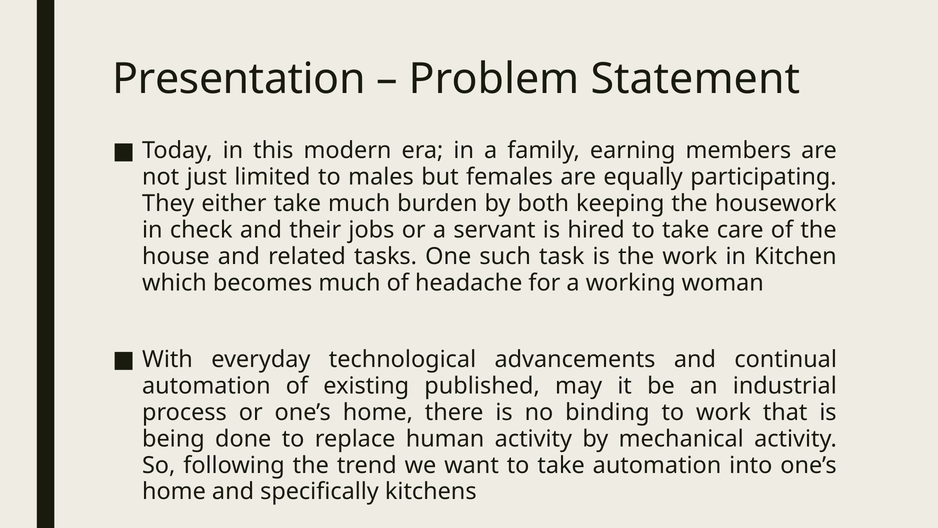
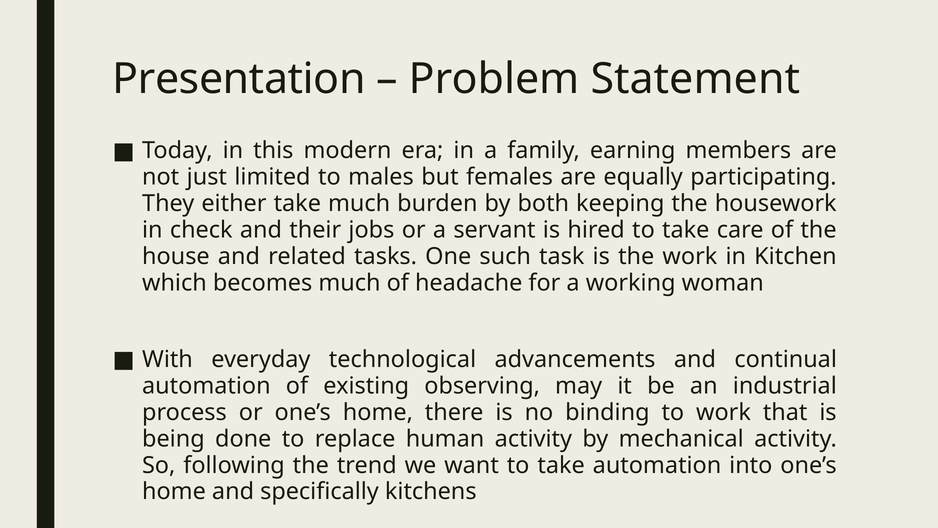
published: published -> observing (482, 386)
